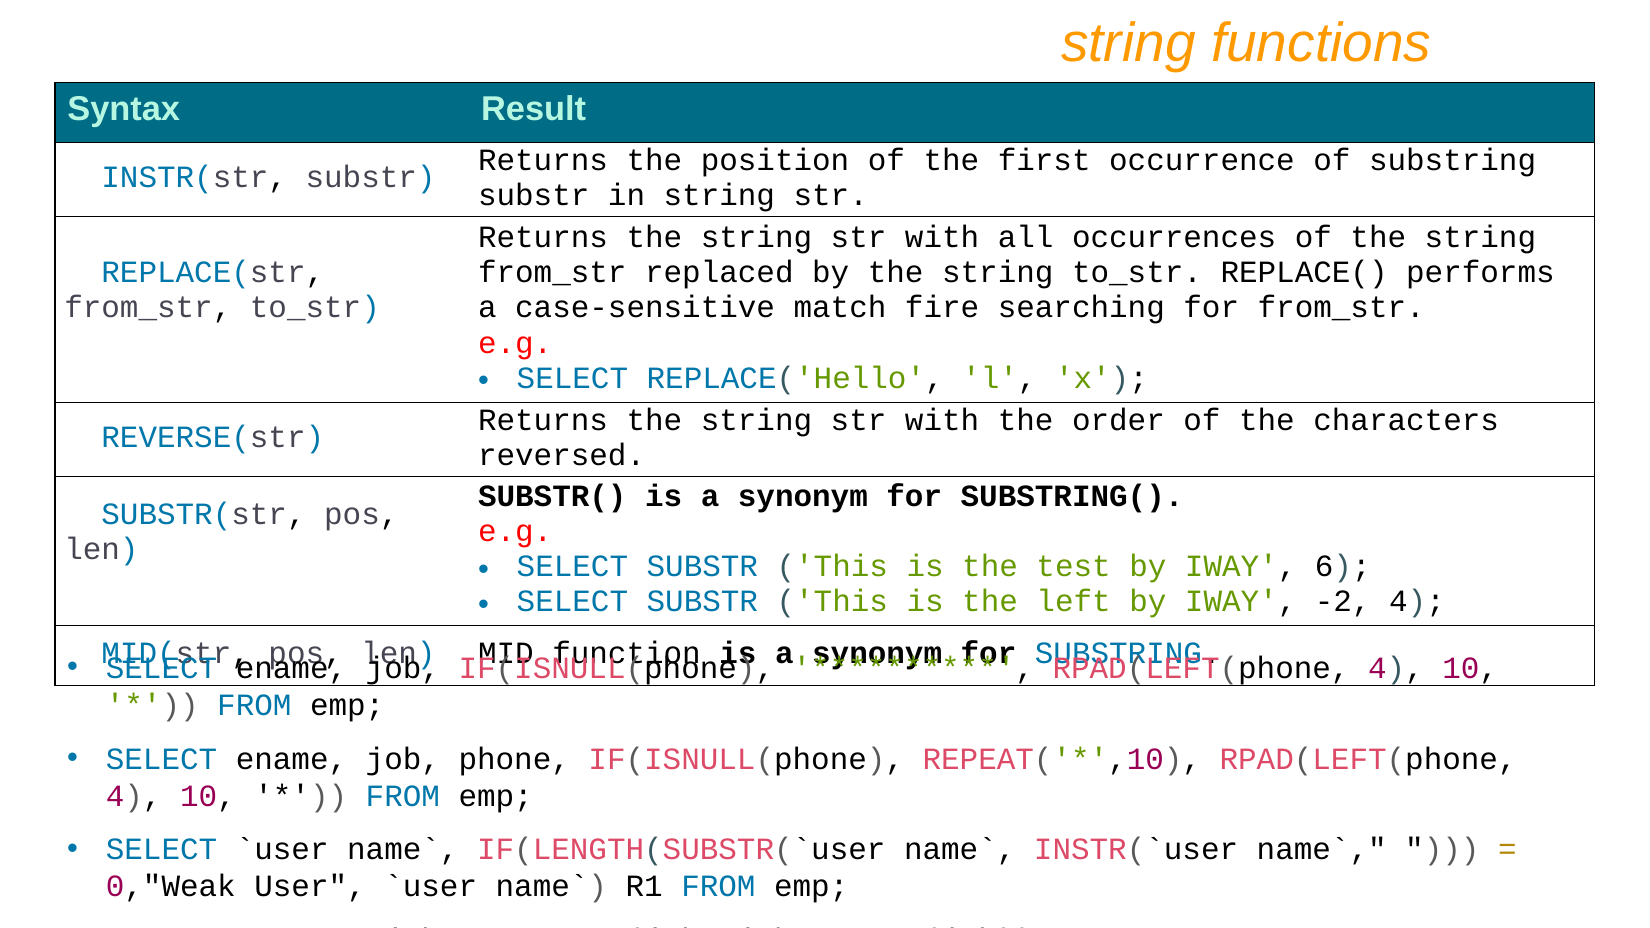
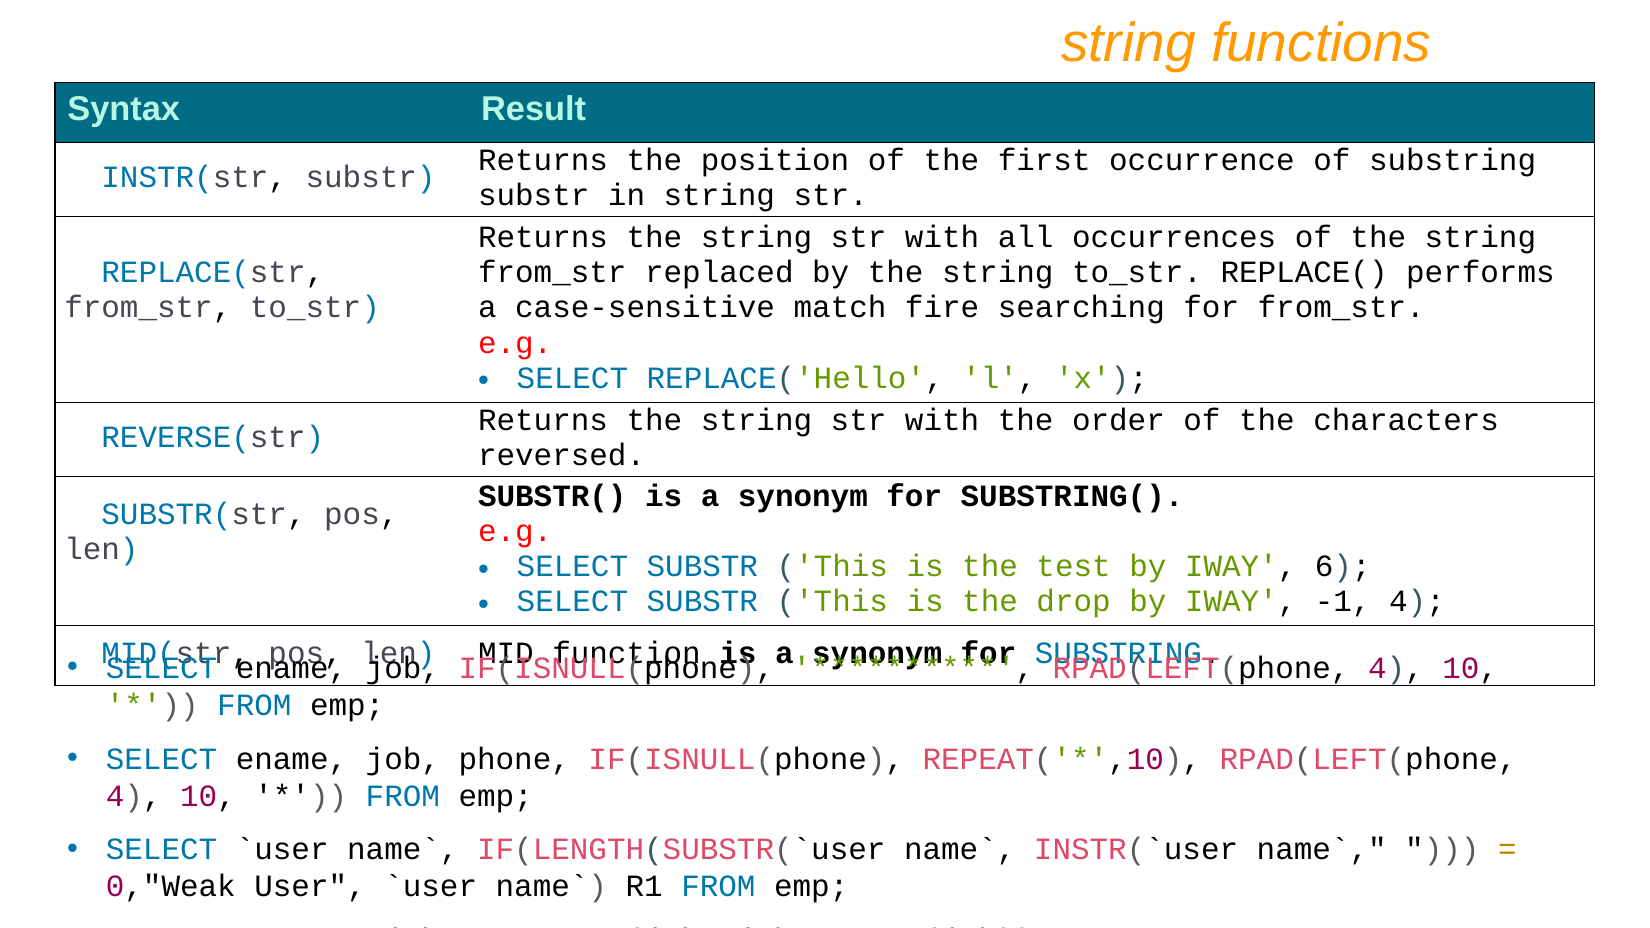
left: left -> drop (1074, 602)
-2: -2 -> -1 (1343, 602)
